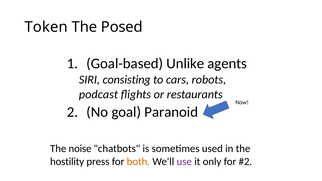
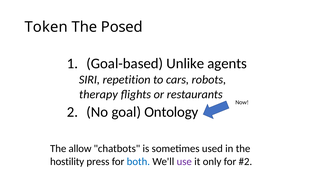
consisting: consisting -> repetition (127, 80)
podcast: podcast -> therapy (98, 94)
Paranoid: Paranoid -> Ontology (171, 112)
noise: noise -> allow (80, 149)
both colour: orange -> blue (138, 162)
